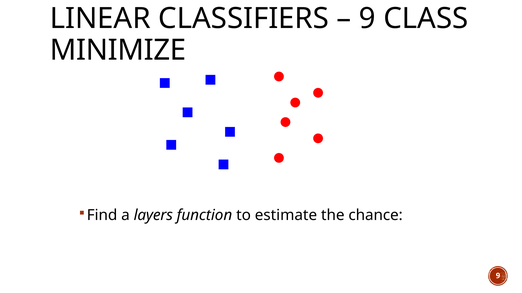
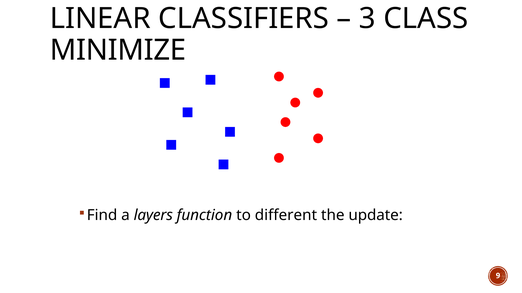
9: 9 -> 3 (367, 19)
estimate: estimate -> different (286, 216)
chance: chance -> update (376, 216)
